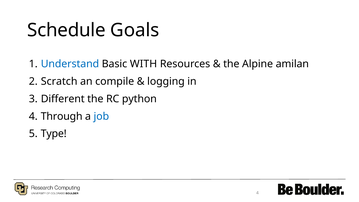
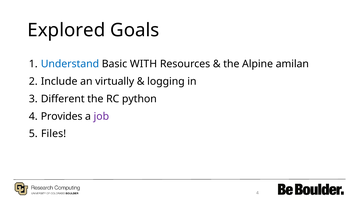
Schedule: Schedule -> Explored (66, 30)
Scratch: Scratch -> Include (59, 81)
compile: compile -> virtually (115, 81)
Through: Through -> Provides (62, 116)
job colour: blue -> purple (101, 116)
Type: Type -> Files (54, 134)
